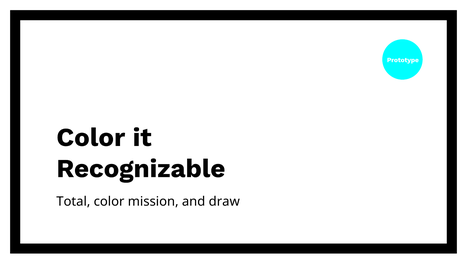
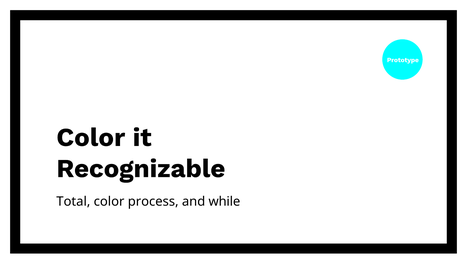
mission: mission -> process (153, 201)
draw: draw -> while (224, 201)
